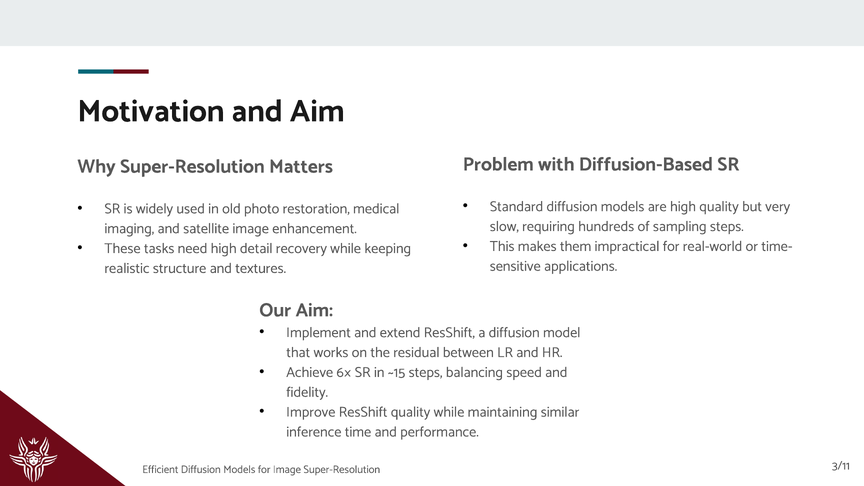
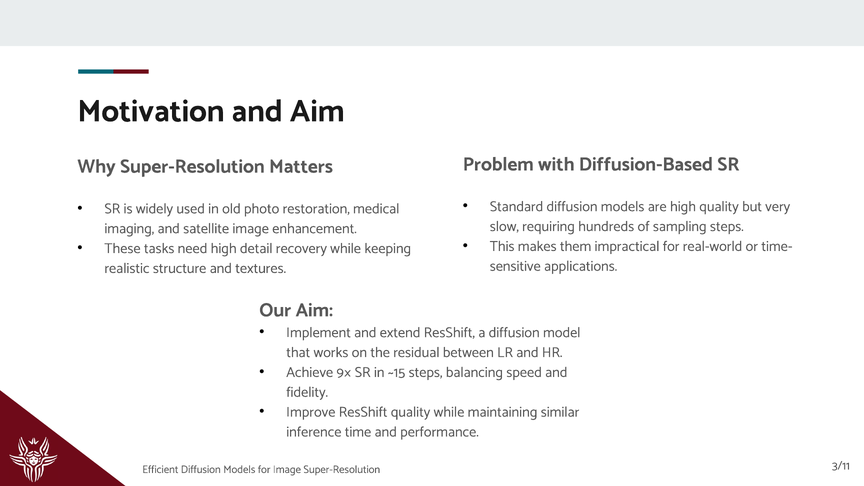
6×: 6× -> 9× (344, 372)
